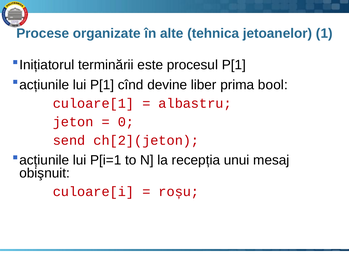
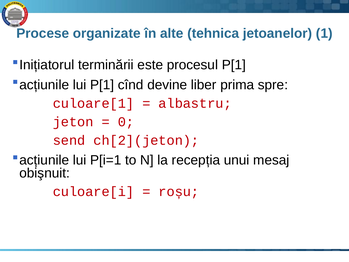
bool: bool -> spre (273, 85)
